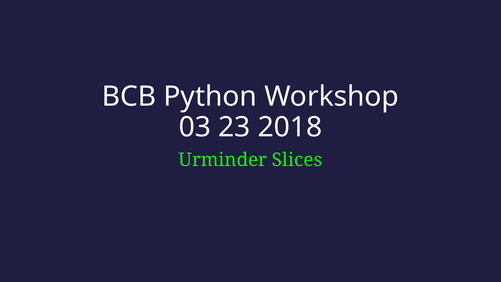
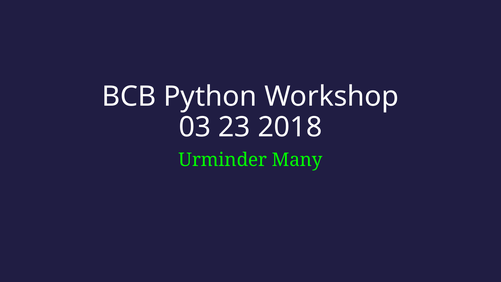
Slices: Slices -> Many (297, 160)
